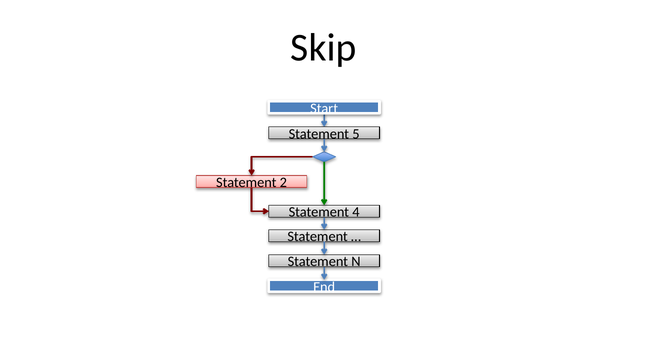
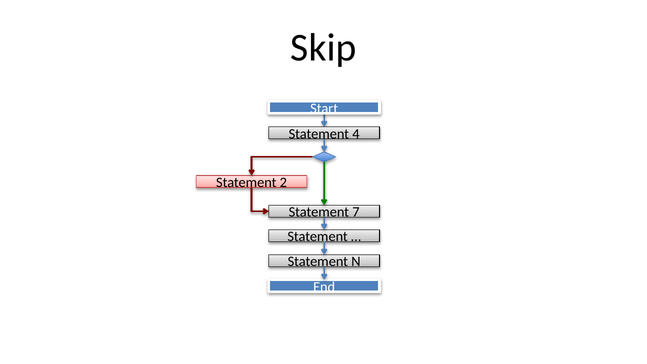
5: 5 -> 4 (356, 134)
4: 4 -> 7 (356, 212)
